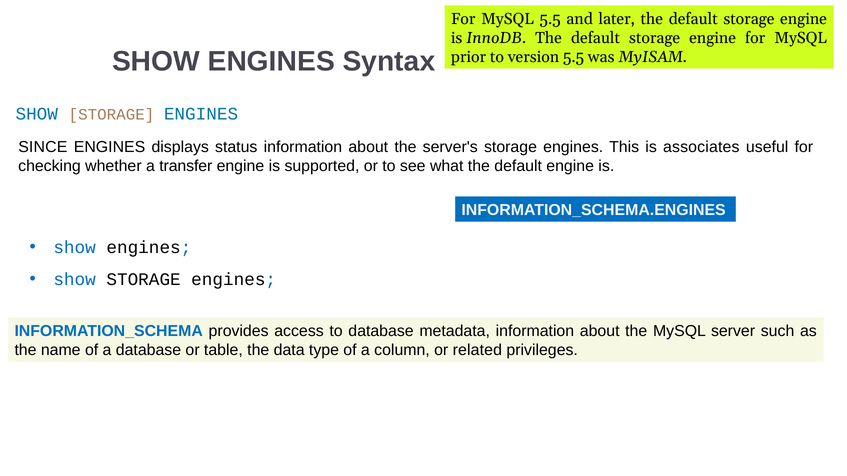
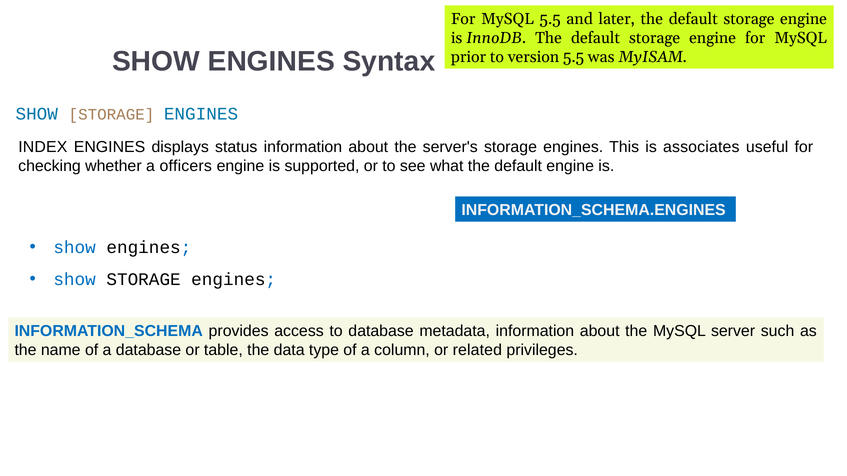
SINCE: SINCE -> INDEX (43, 147)
transfer: transfer -> officers (186, 166)
